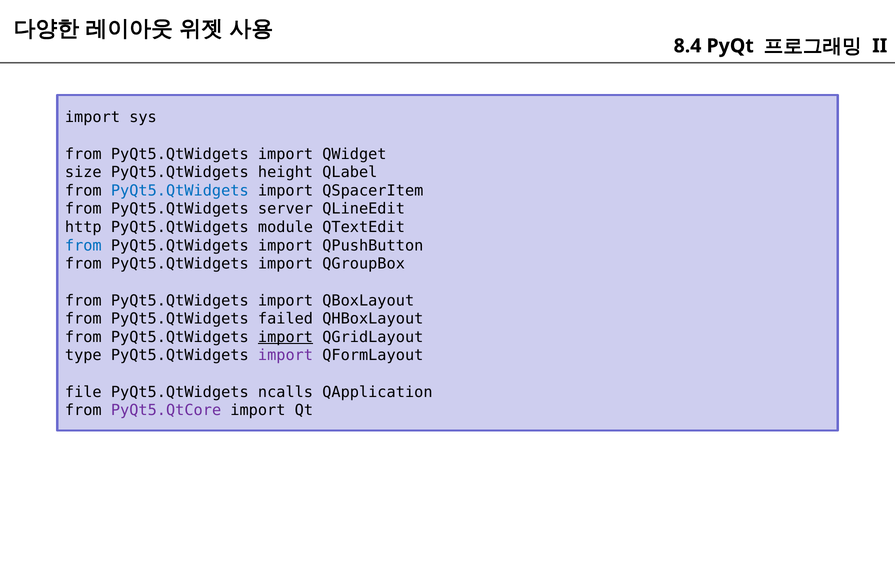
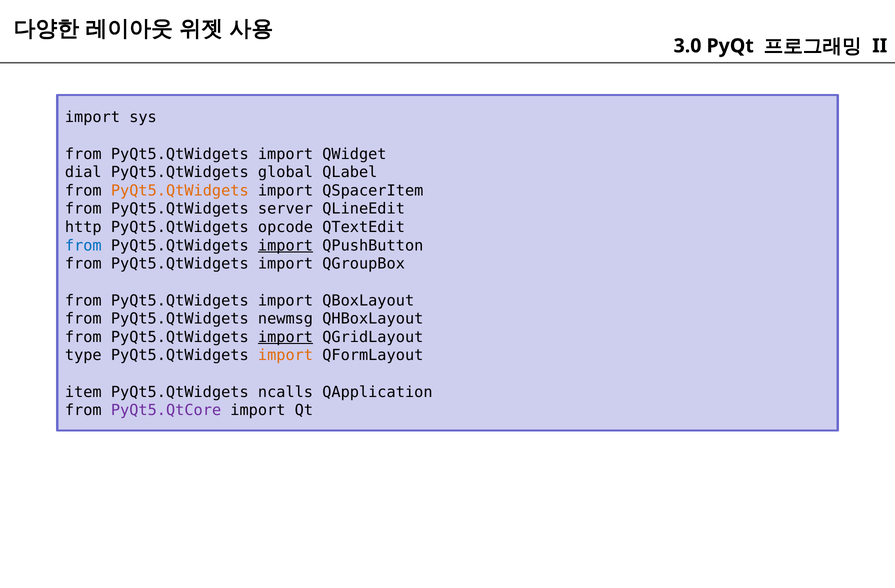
8.4: 8.4 -> 3.0 (688, 46)
size: size -> dial (83, 172)
height: height -> global (285, 172)
PyQt5.QtWidgets colour: blue -> orange (180, 191)
module: module -> opcode (285, 227)
import underline: none -> present (285, 246)
failed: failed -> newmsg (285, 319)
import colour: purple -> orange (285, 355)
file: file -> item (83, 392)
